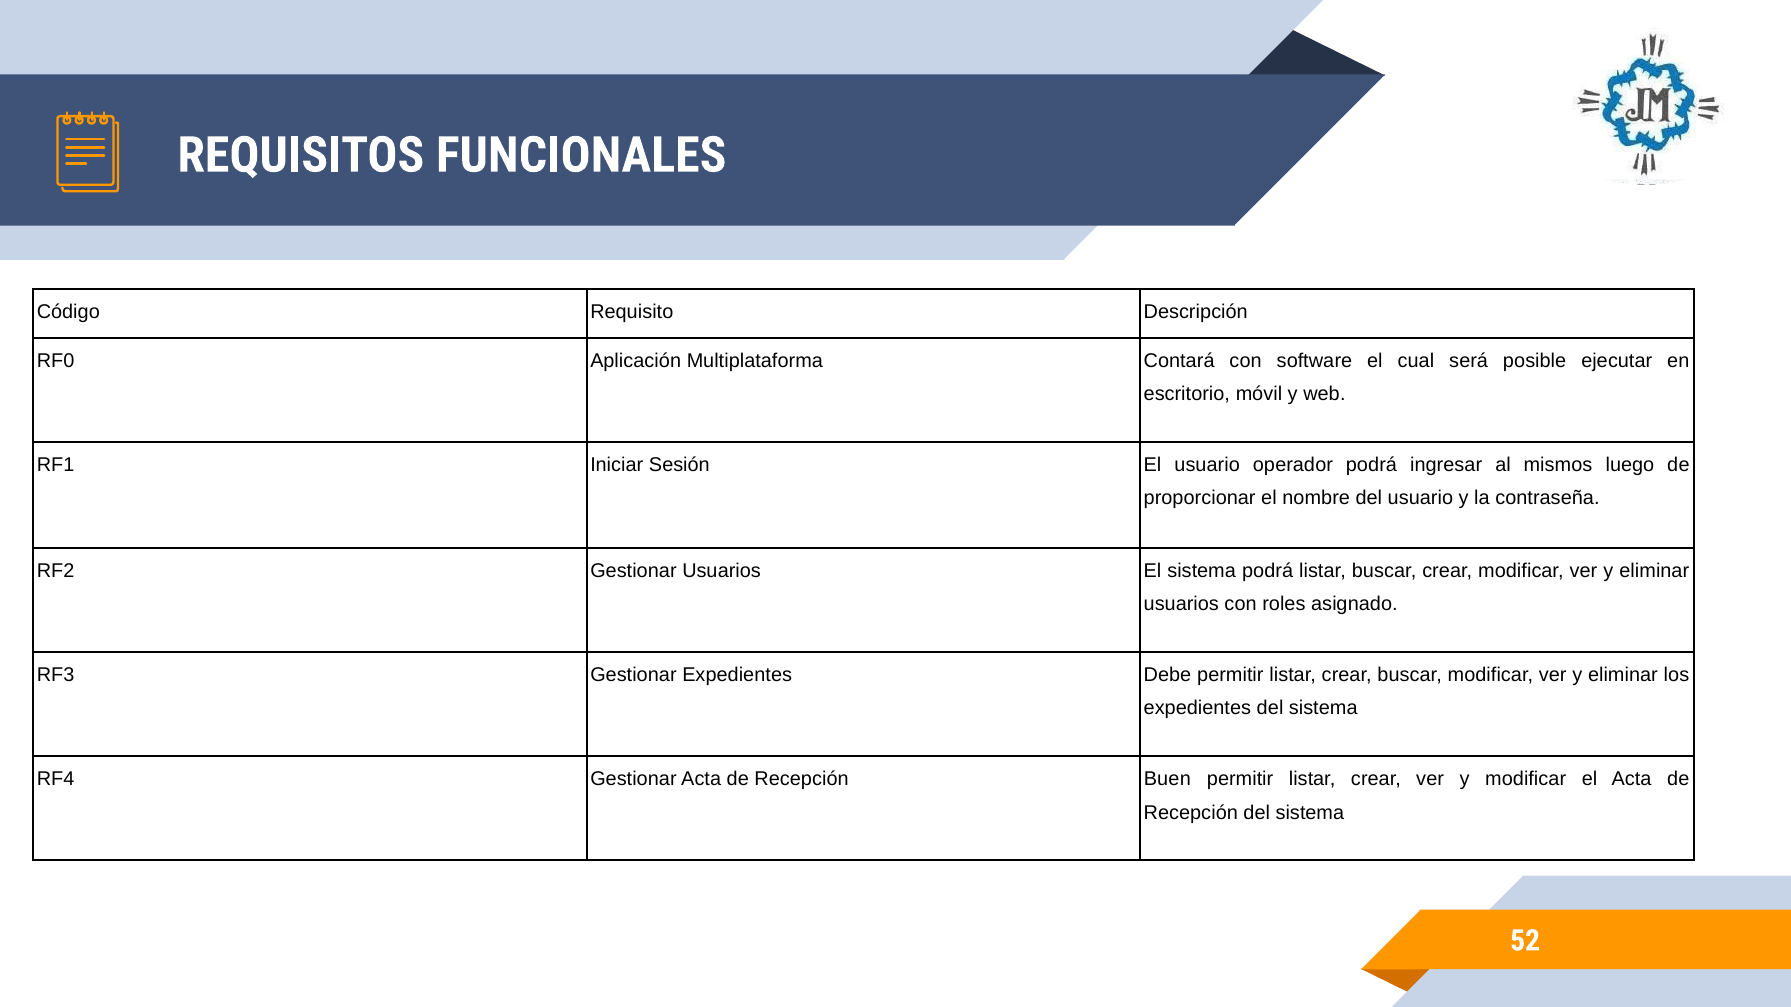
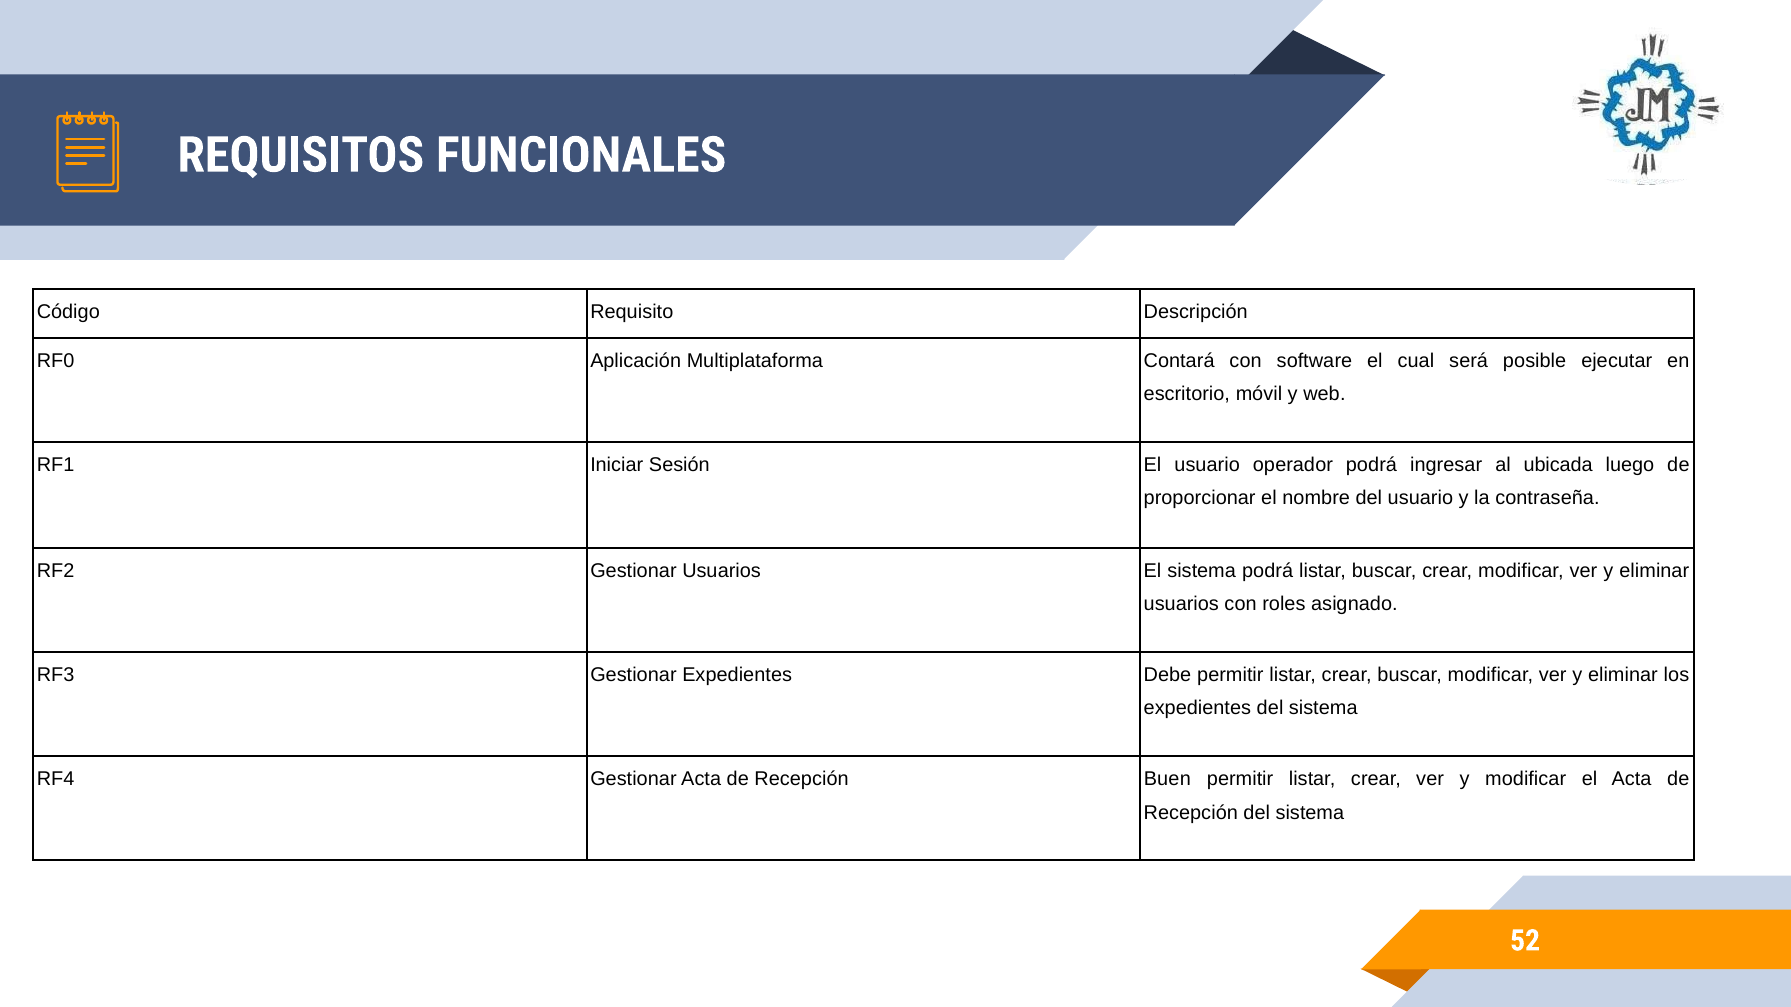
mismos: mismos -> ubicada (1558, 465)
